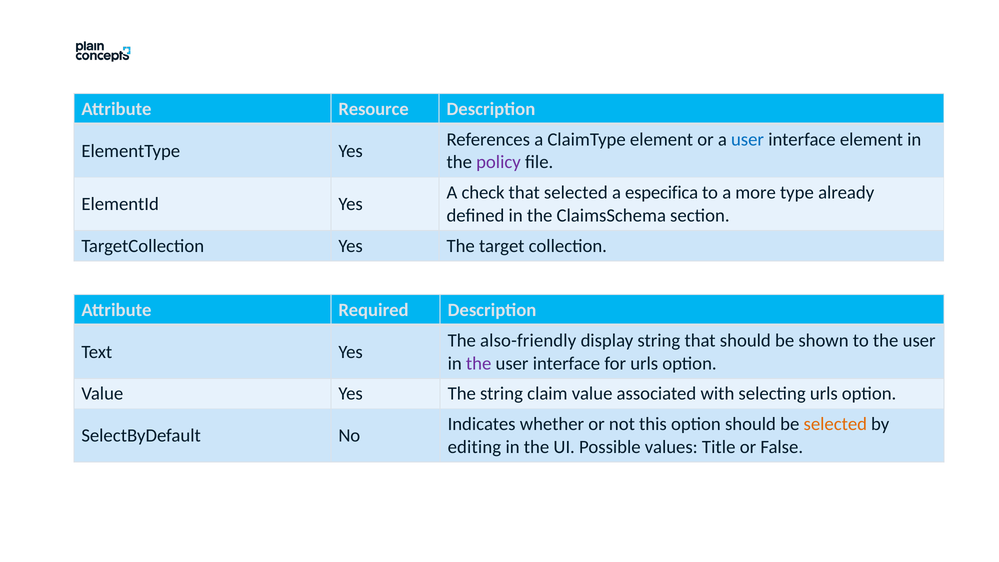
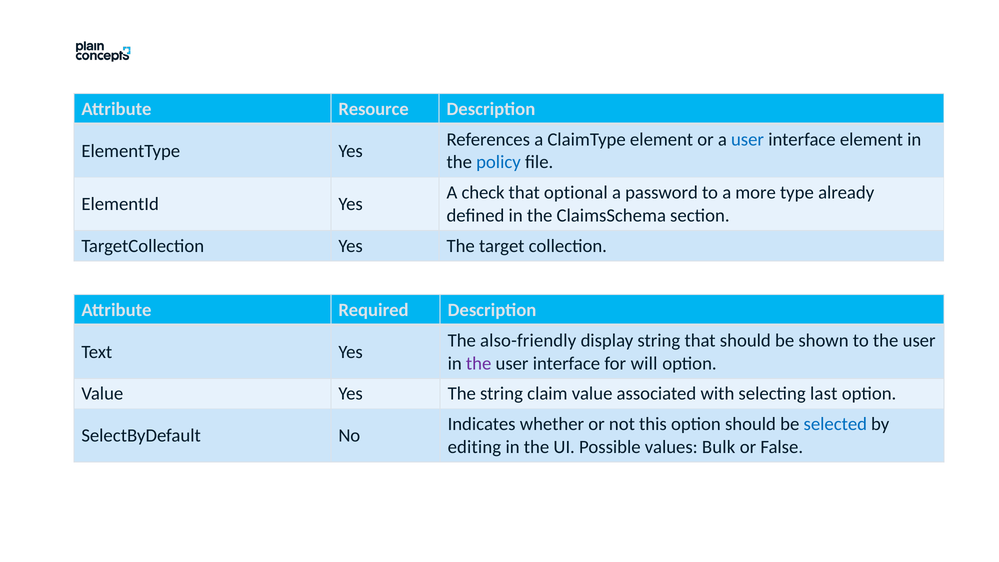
policy colour: purple -> blue (498, 162)
that selected: selected -> optional (576, 193)
especifica: especifica -> password (662, 193)
for urls: urls -> will (644, 363)
selecting urls: urls -> last (824, 394)
selected colour: orange -> blue (835, 424)
Title: Title -> Bulk (719, 447)
